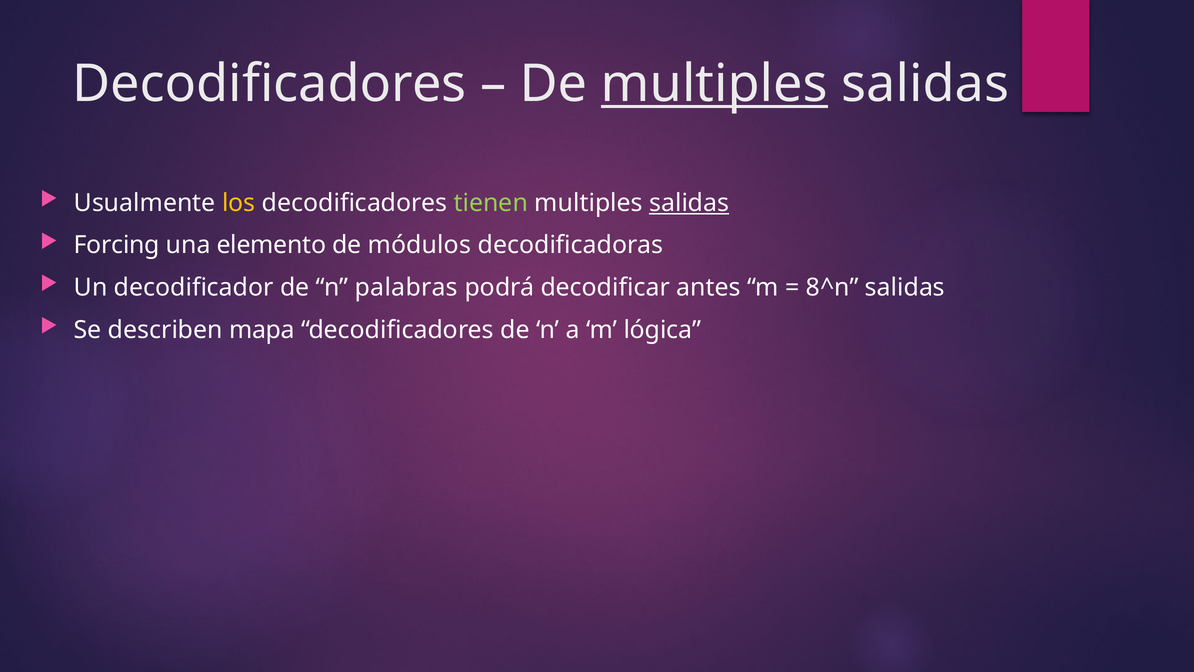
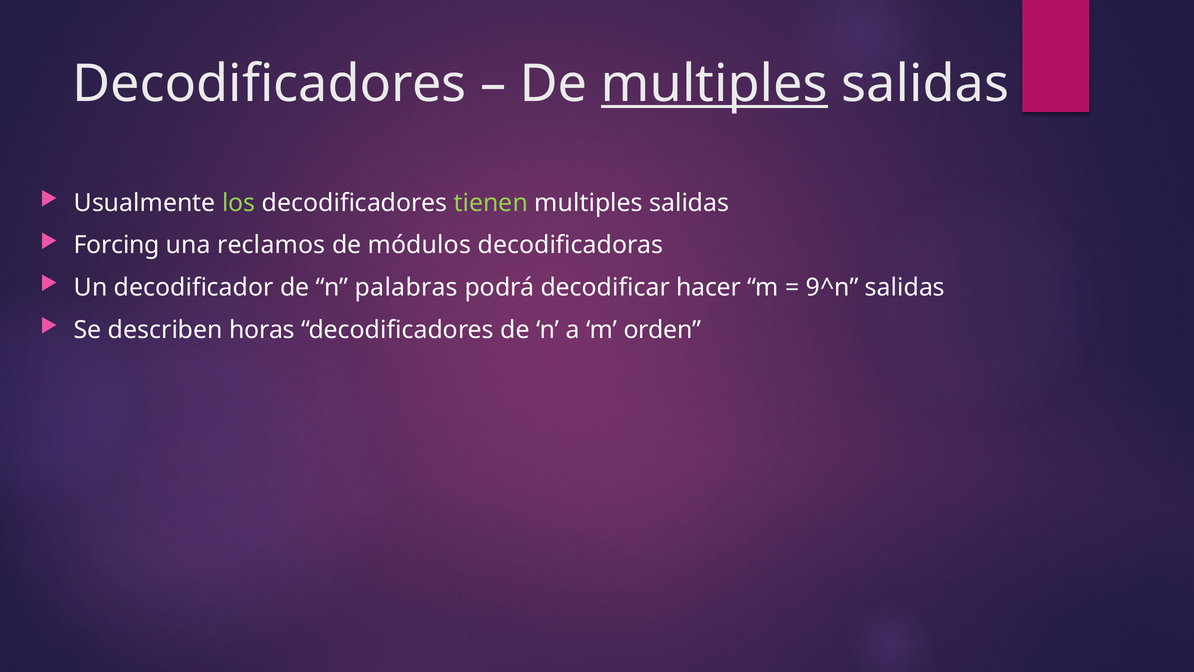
los colour: yellow -> light green (239, 203)
salidas underline: present -> none (689, 203)
elemento: elemento -> reclamos (271, 245)
antes: antes -> hacer (709, 287)
8^n: 8^n -> 9^n (832, 287)
mapa: mapa -> horas (262, 330)
lógica: lógica -> orden (662, 330)
